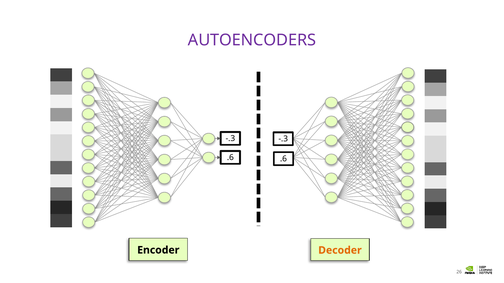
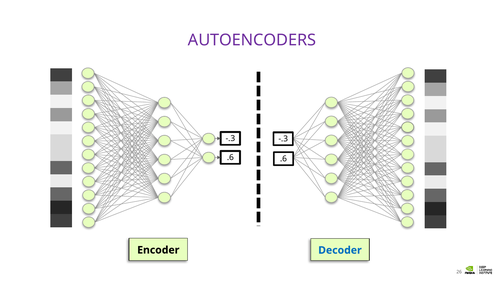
Decoder colour: orange -> blue (340, 251)
